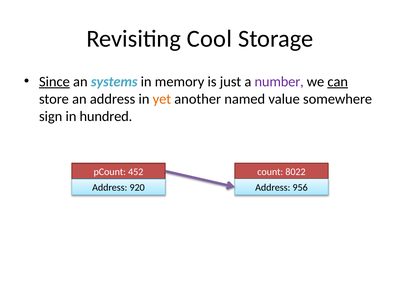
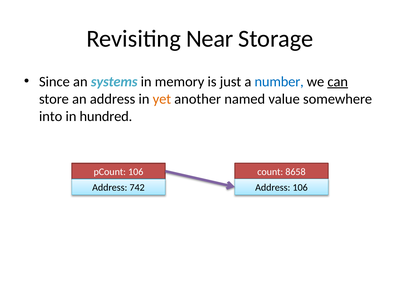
Cool: Cool -> Near (210, 39)
Since underline: present -> none (54, 82)
number colour: purple -> blue (279, 82)
sign: sign -> into (51, 116)
8022: 8022 -> 8658 (295, 172)
pCount 452: 452 -> 106 (136, 172)
920: 920 -> 742 (137, 188)
Address 956: 956 -> 106 (300, 188)
